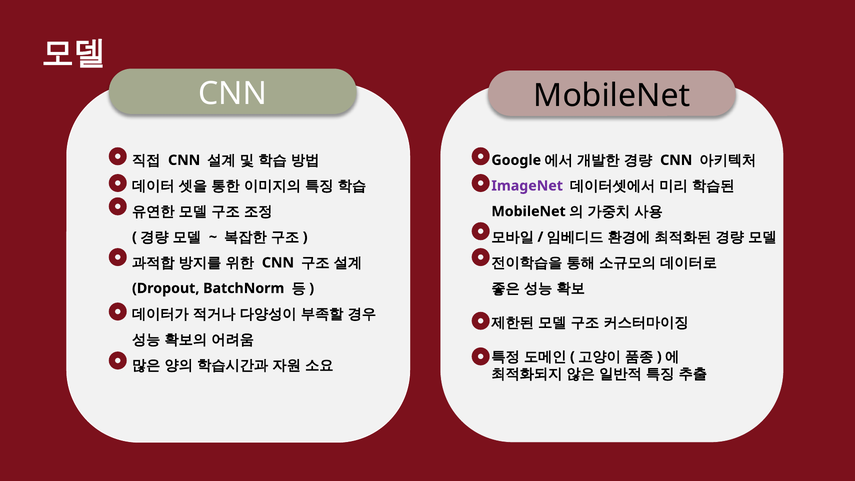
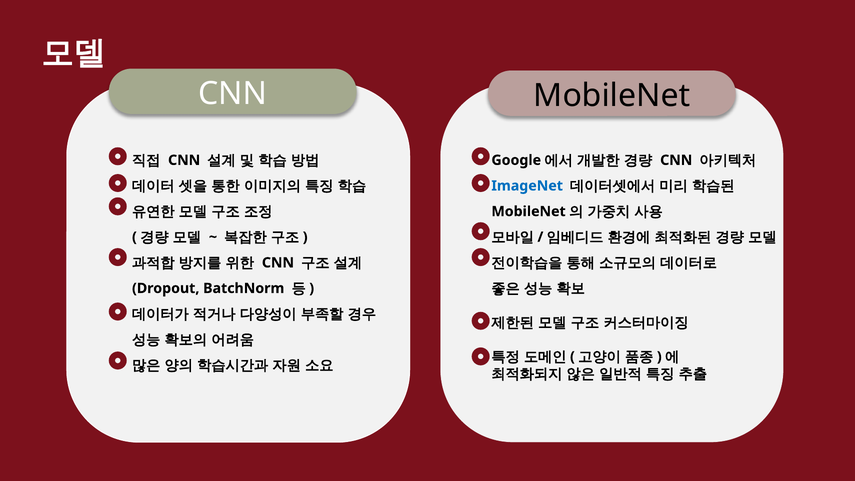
ImageNet colour: purple -> blue (527, 186)
